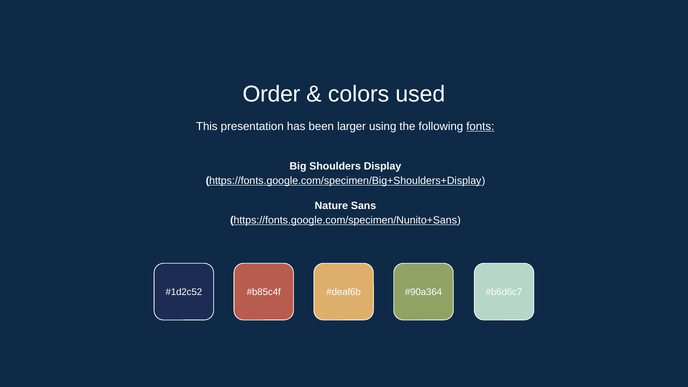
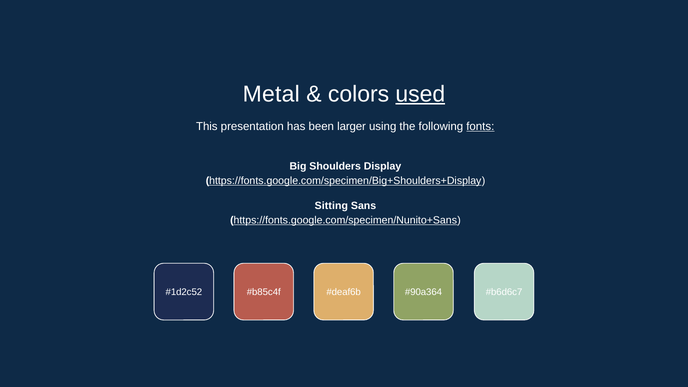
Order: Order -> Metal (271, 94)
used underline: none -> present (420, 94)
Nature: Nature -> Sitting (331, 206)
